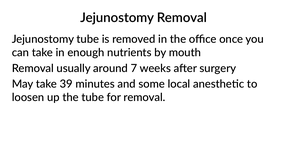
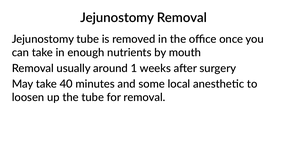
7: 7 -> 1 (134, 68)
39: 39 -> 40 (66, 84)
